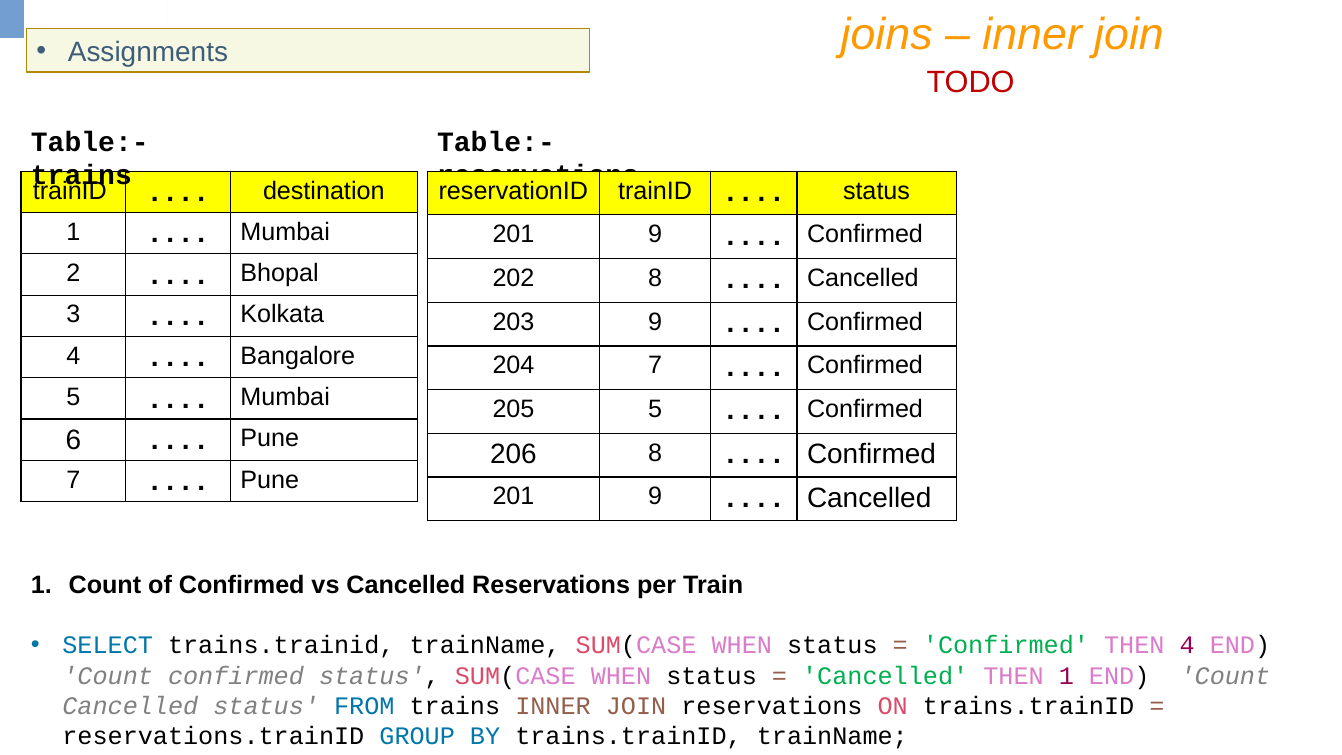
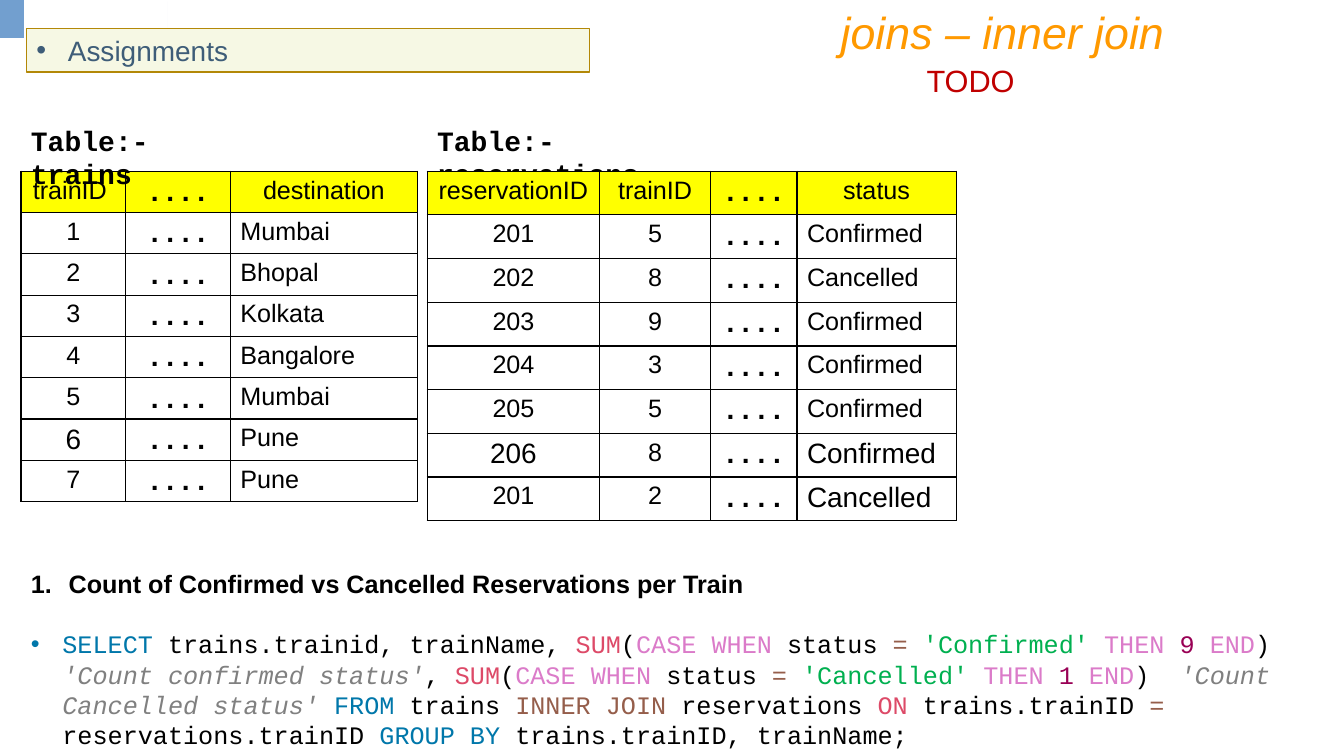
9: 9 -> 5 (655, 234)
204 7: 7 -> 3 (655, 365)
9: 9 -> 2 (655, 496)
THEN 4: 4 -> 9 (1187, 646)
